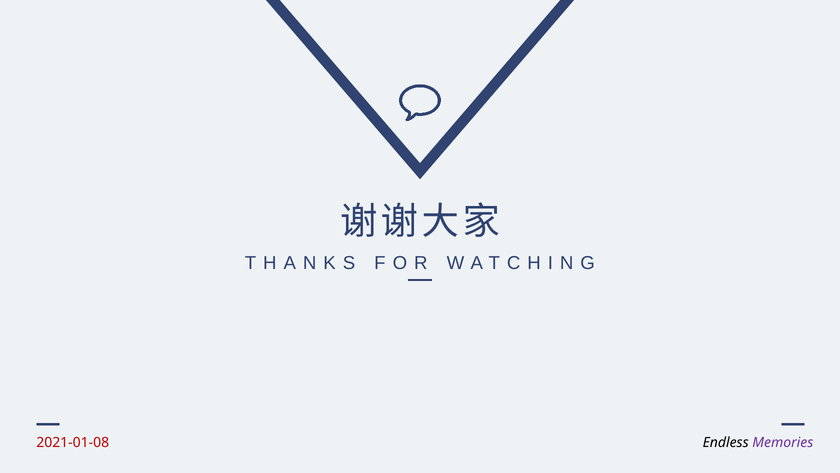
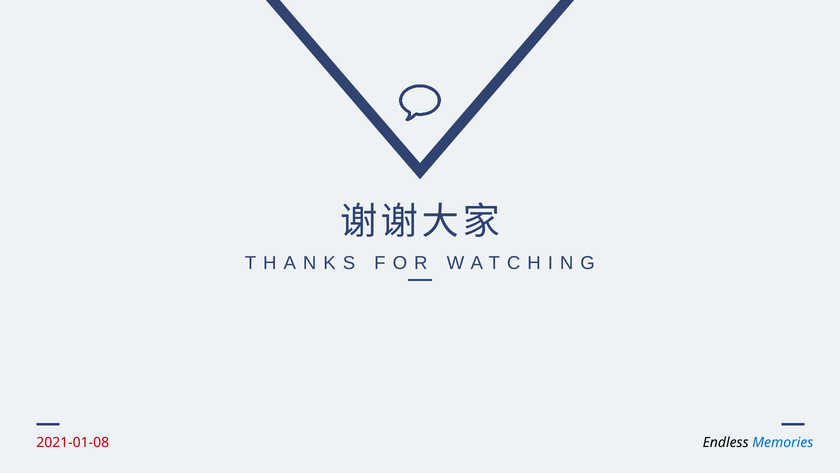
Memories colour: purple -> blue (783, 442)
